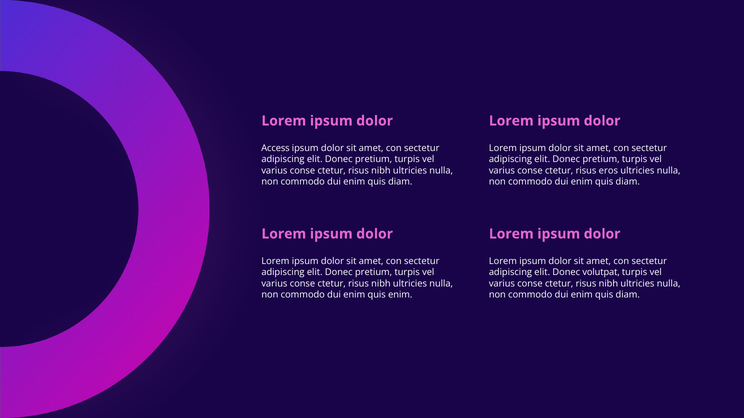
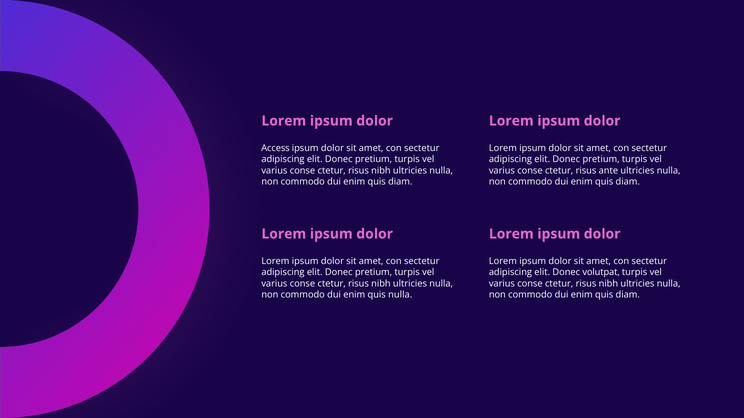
eros: eros -> ante (608, 171)
quis enim: enim -> nulla (400, 295)
